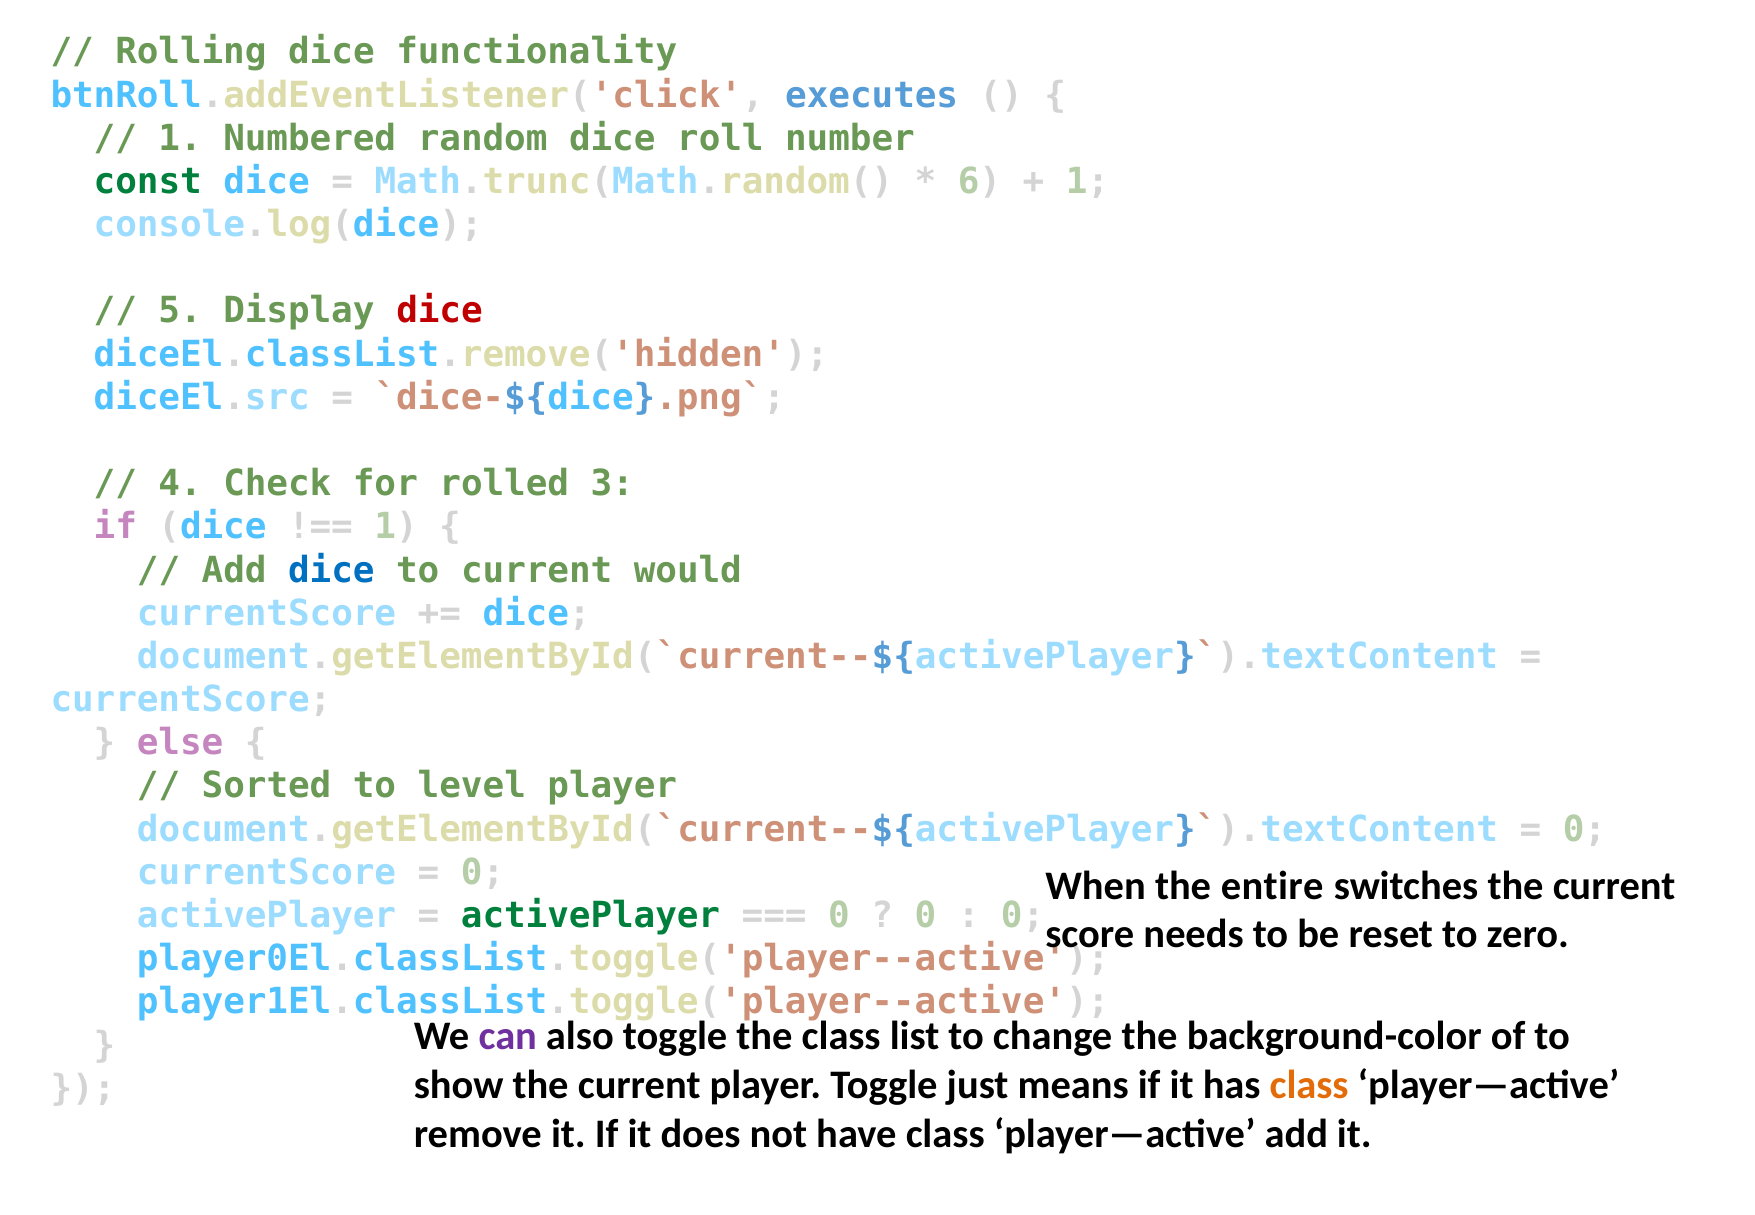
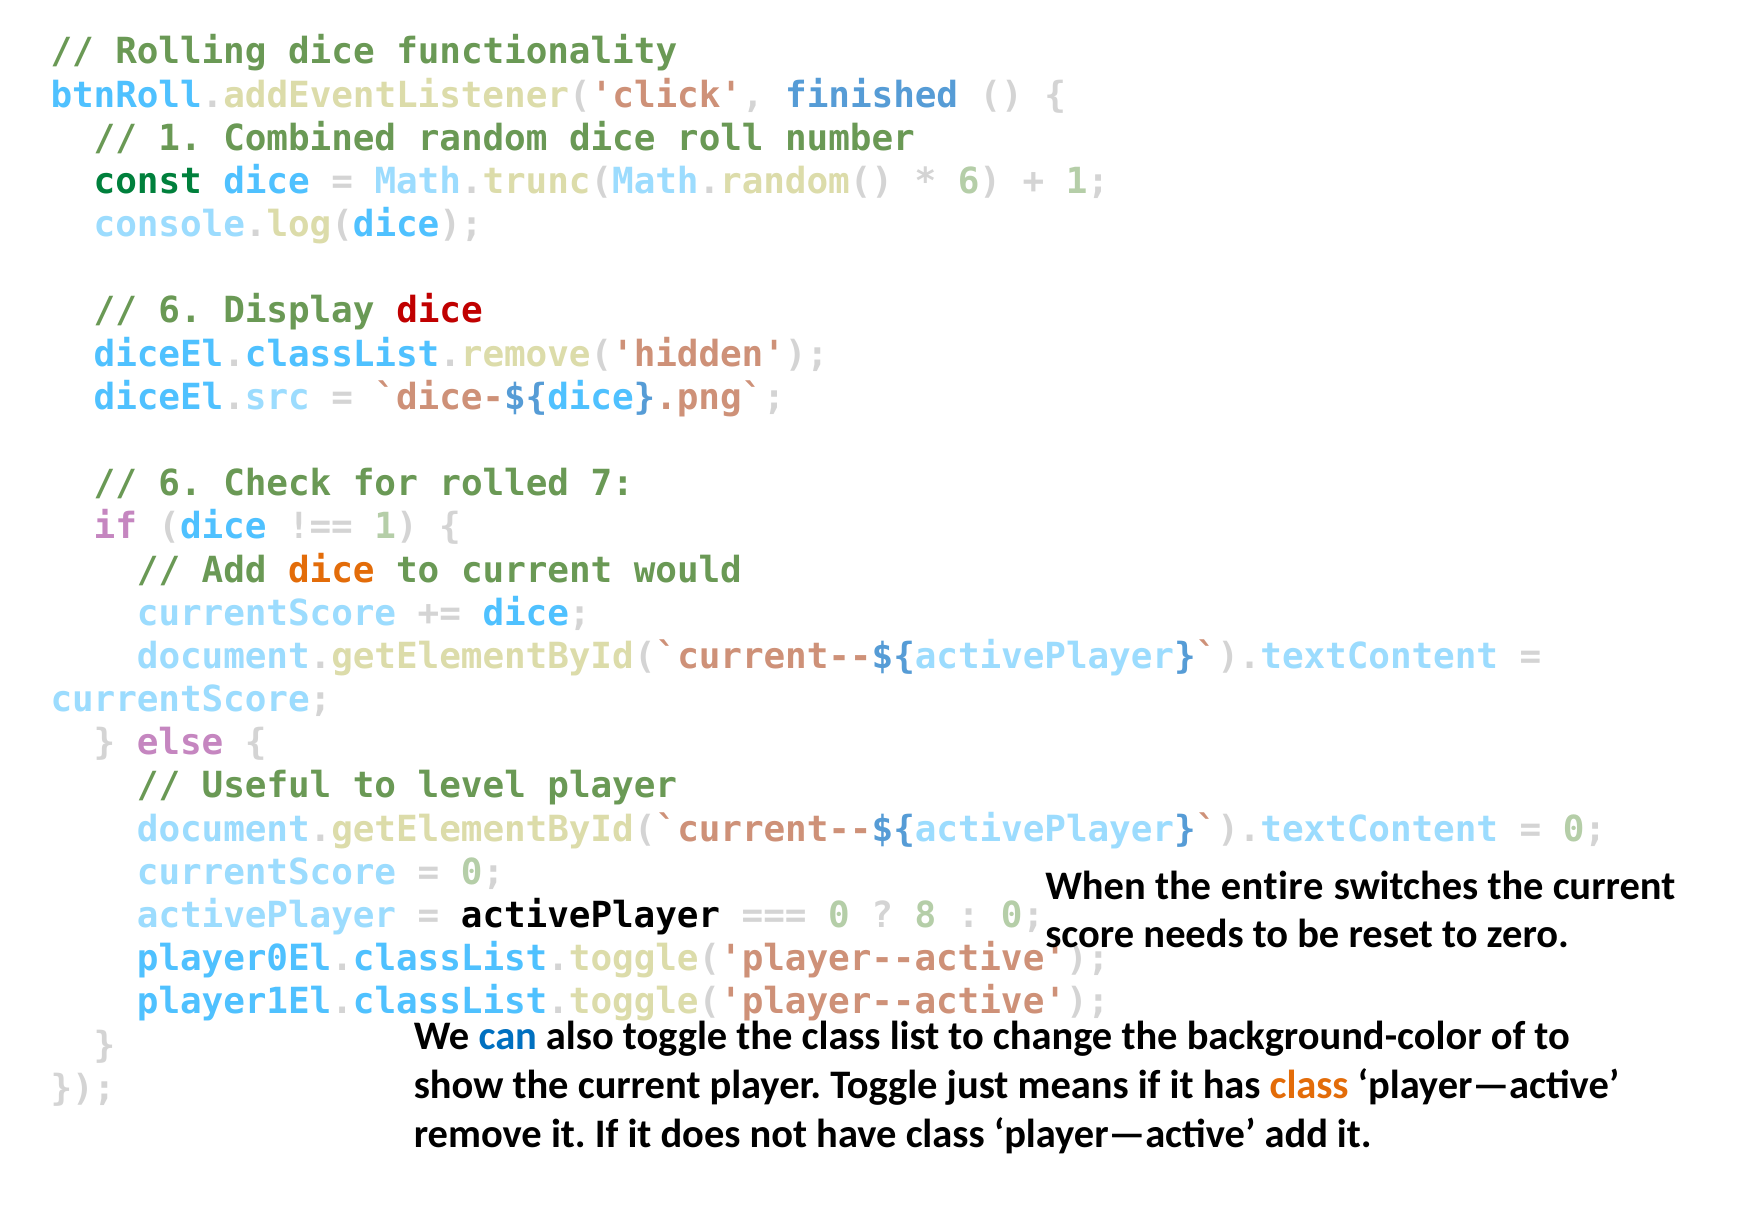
executes: executes -> finished (872, 95)
Numbered: Numbered -> Combined (310, 138)
5: 5 -> 6 (180, 311)
4: 4 -> 6 (180, 484)
3: 3 -> 7 (612, 484)
dice colour: blue -> orange (331, 570)
Sorted: Sorted -> Useful (267, 786)
activePlayer colour: green -> black (591, 916)
0: 0 -> 8 (925, 916)
can colour: purple -> blue (508, 1036)
